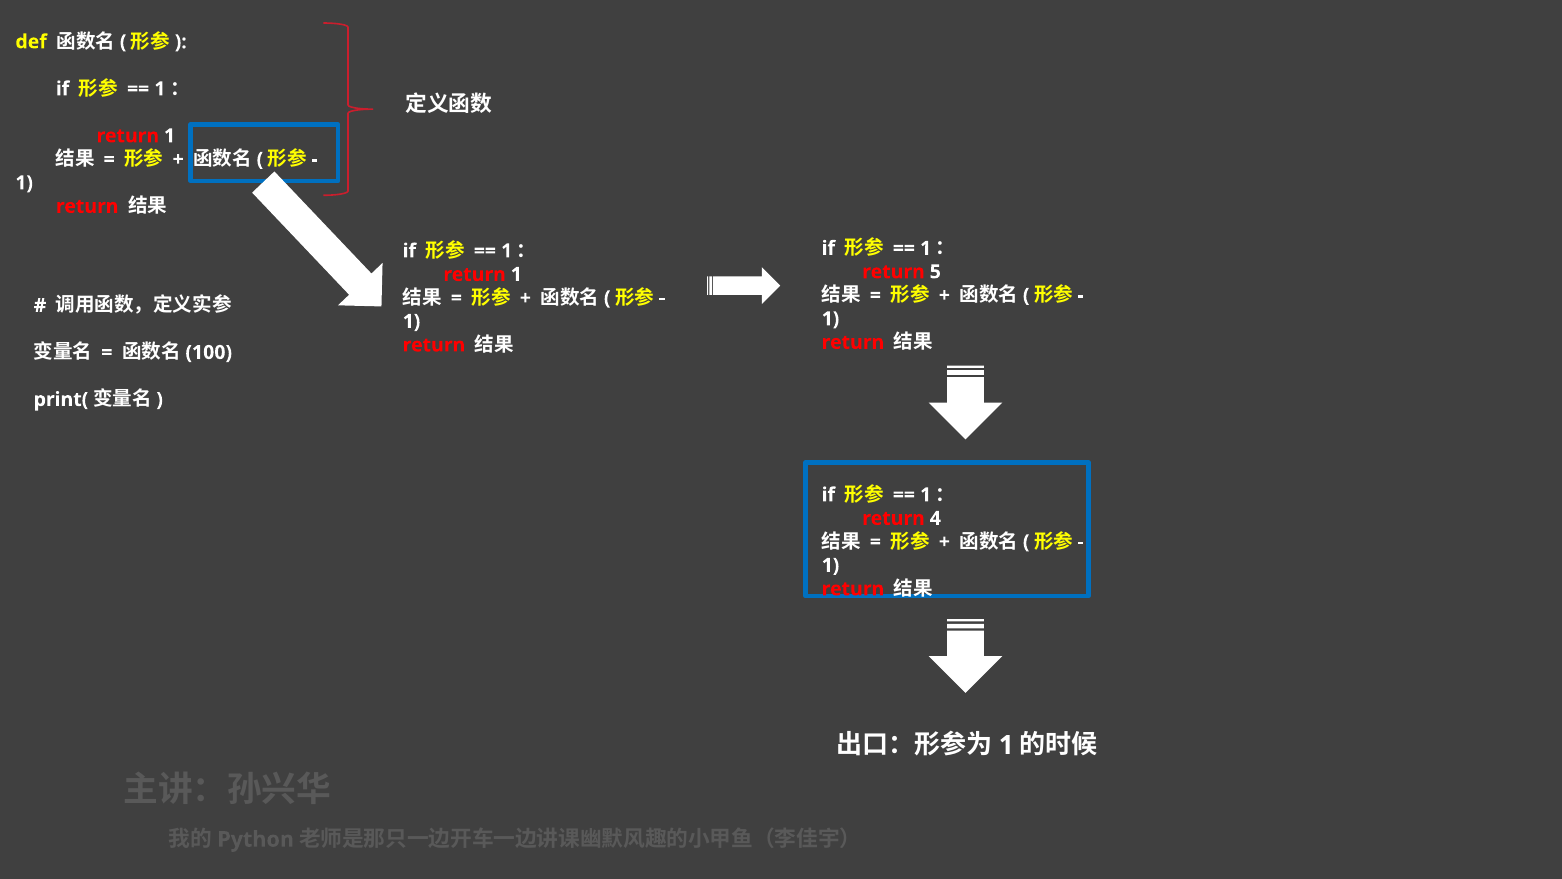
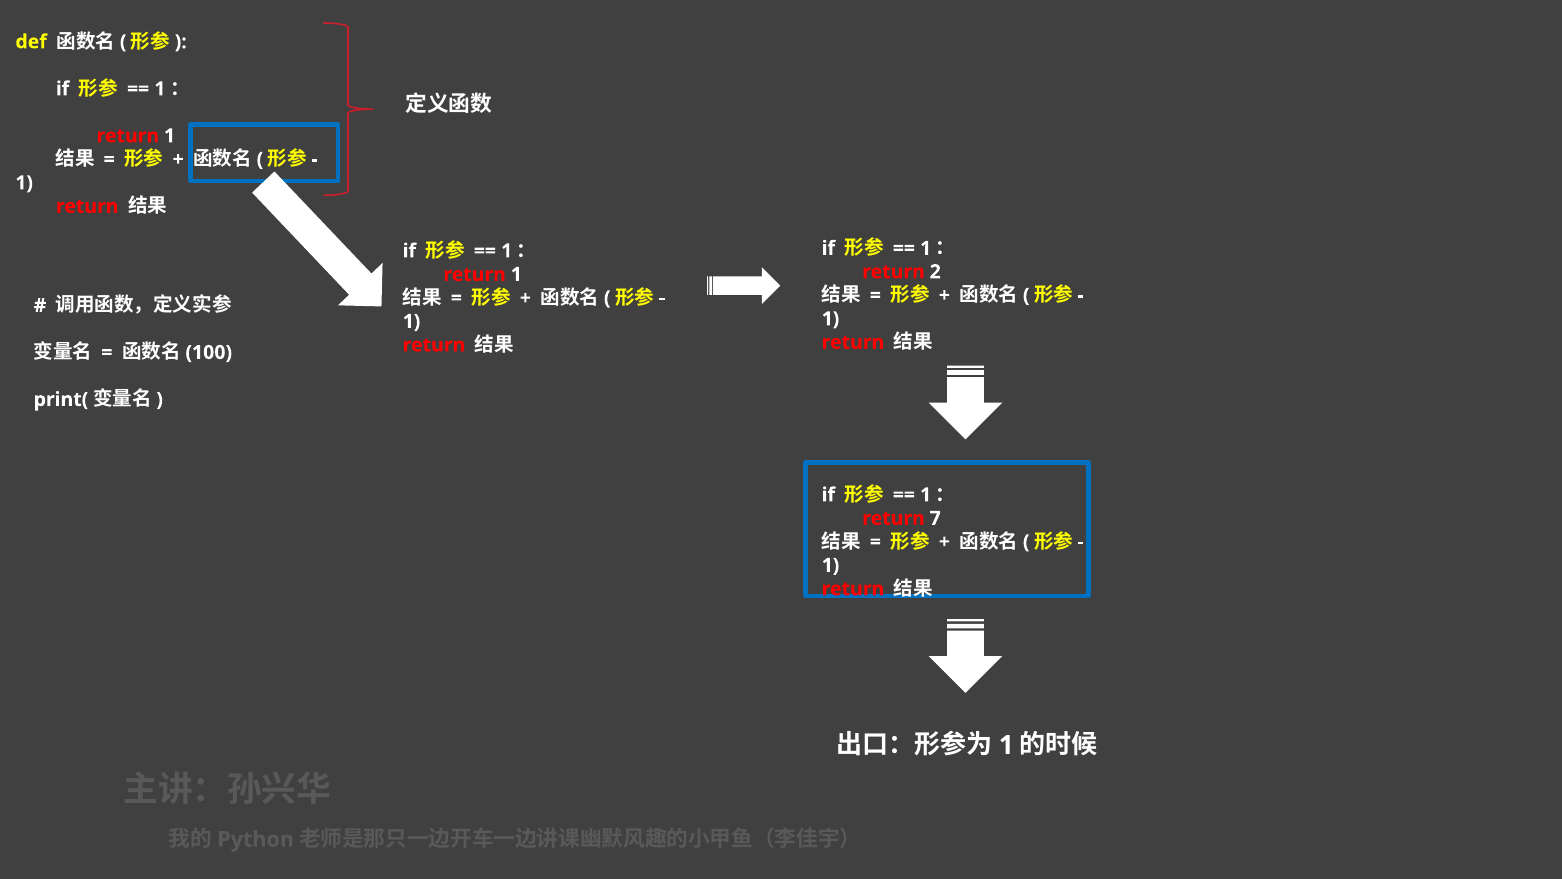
5: 5 -> 2 (935, 272)
4: 4 -> 7 (935, 518)
